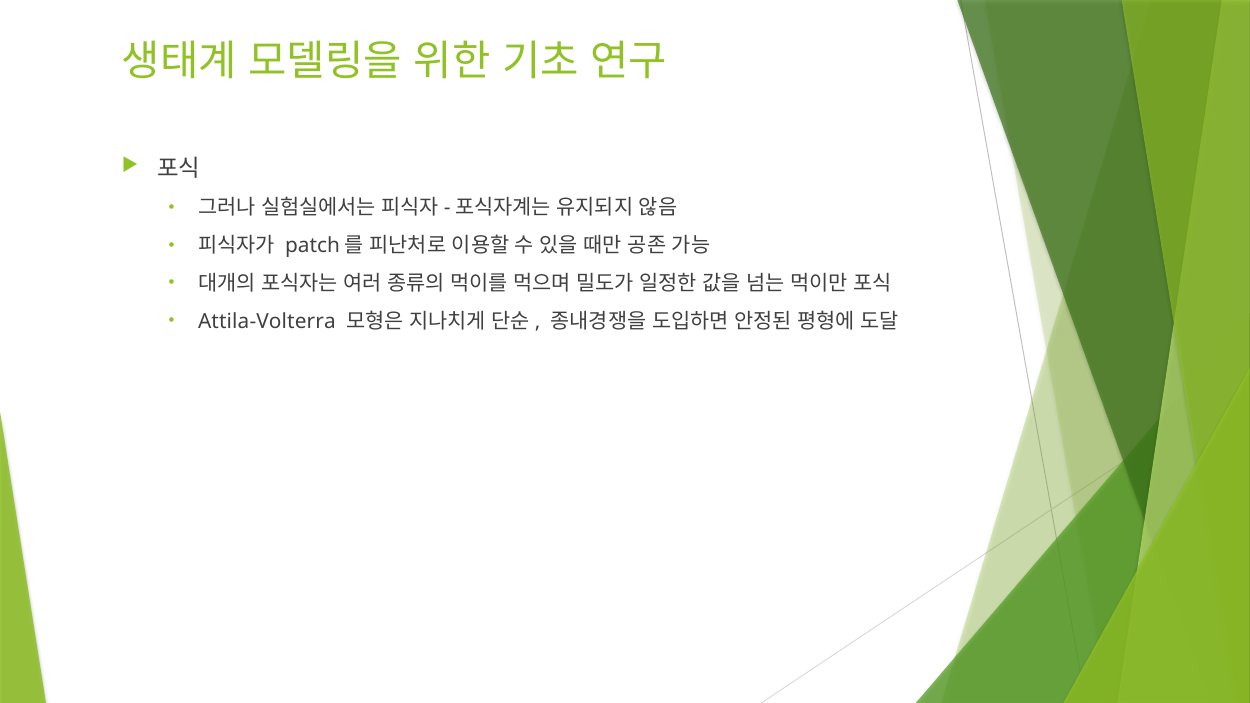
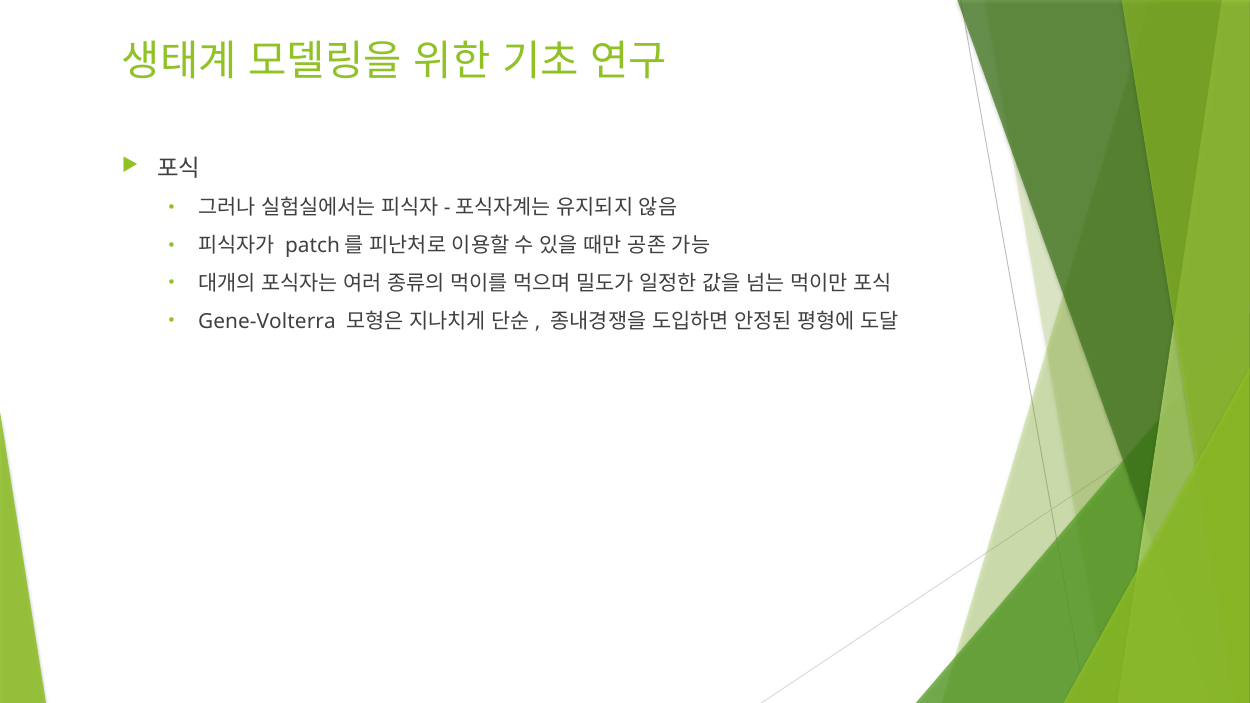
Attila-Volterra: Attila-Volterra -> Gene-Volterra (267, 322)
